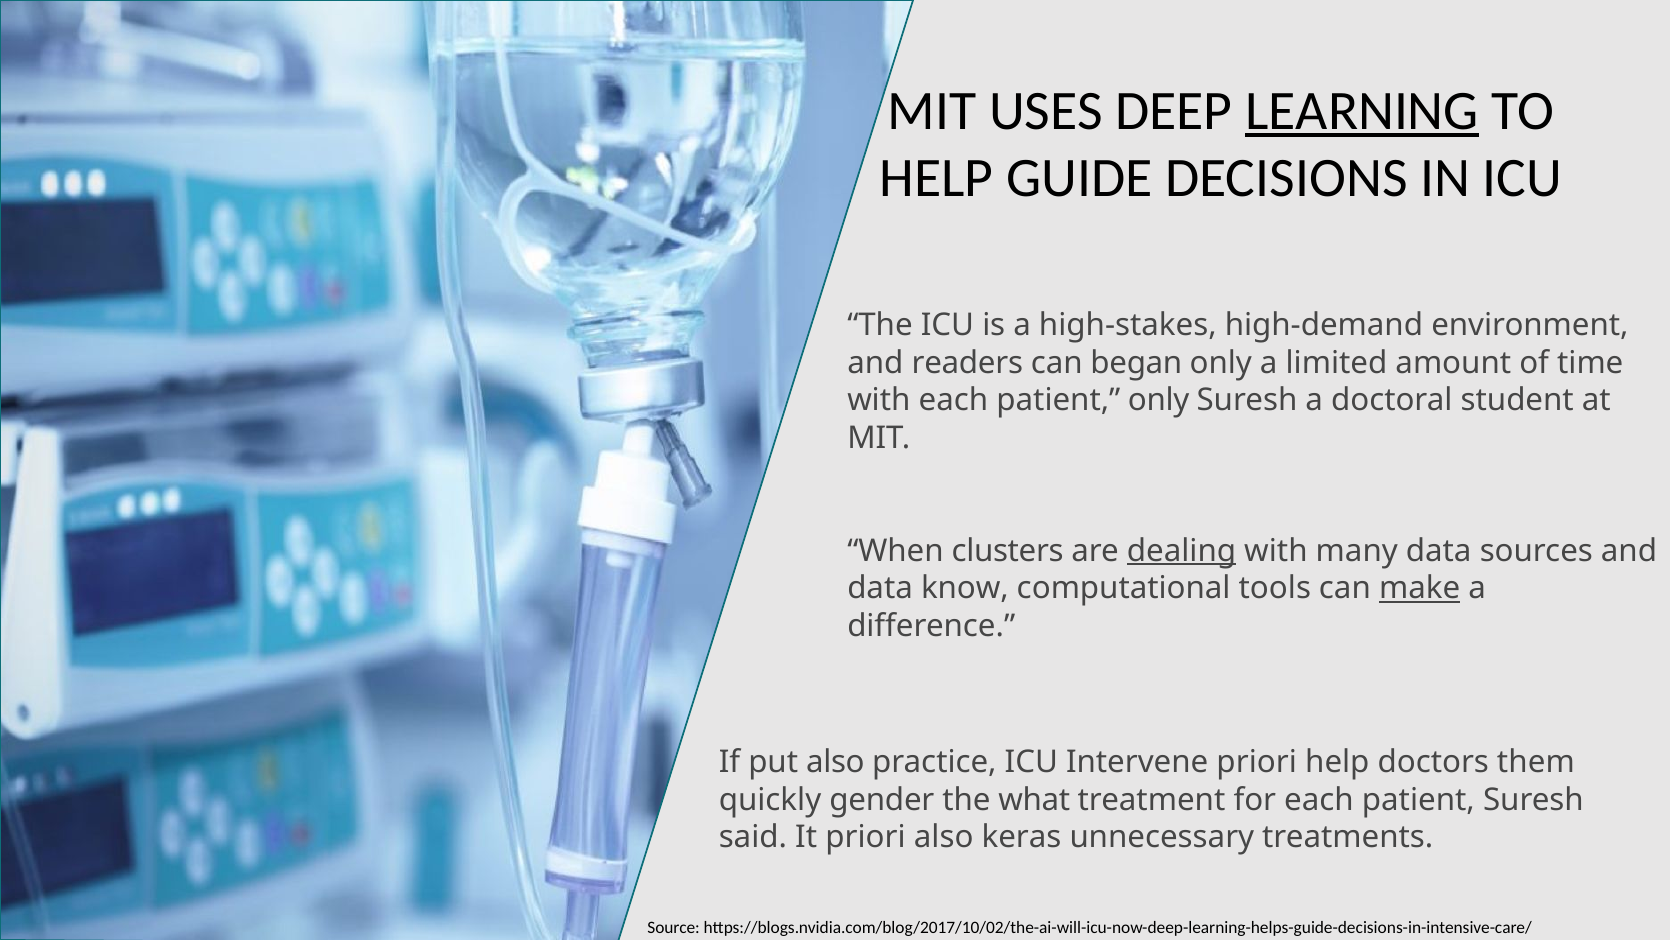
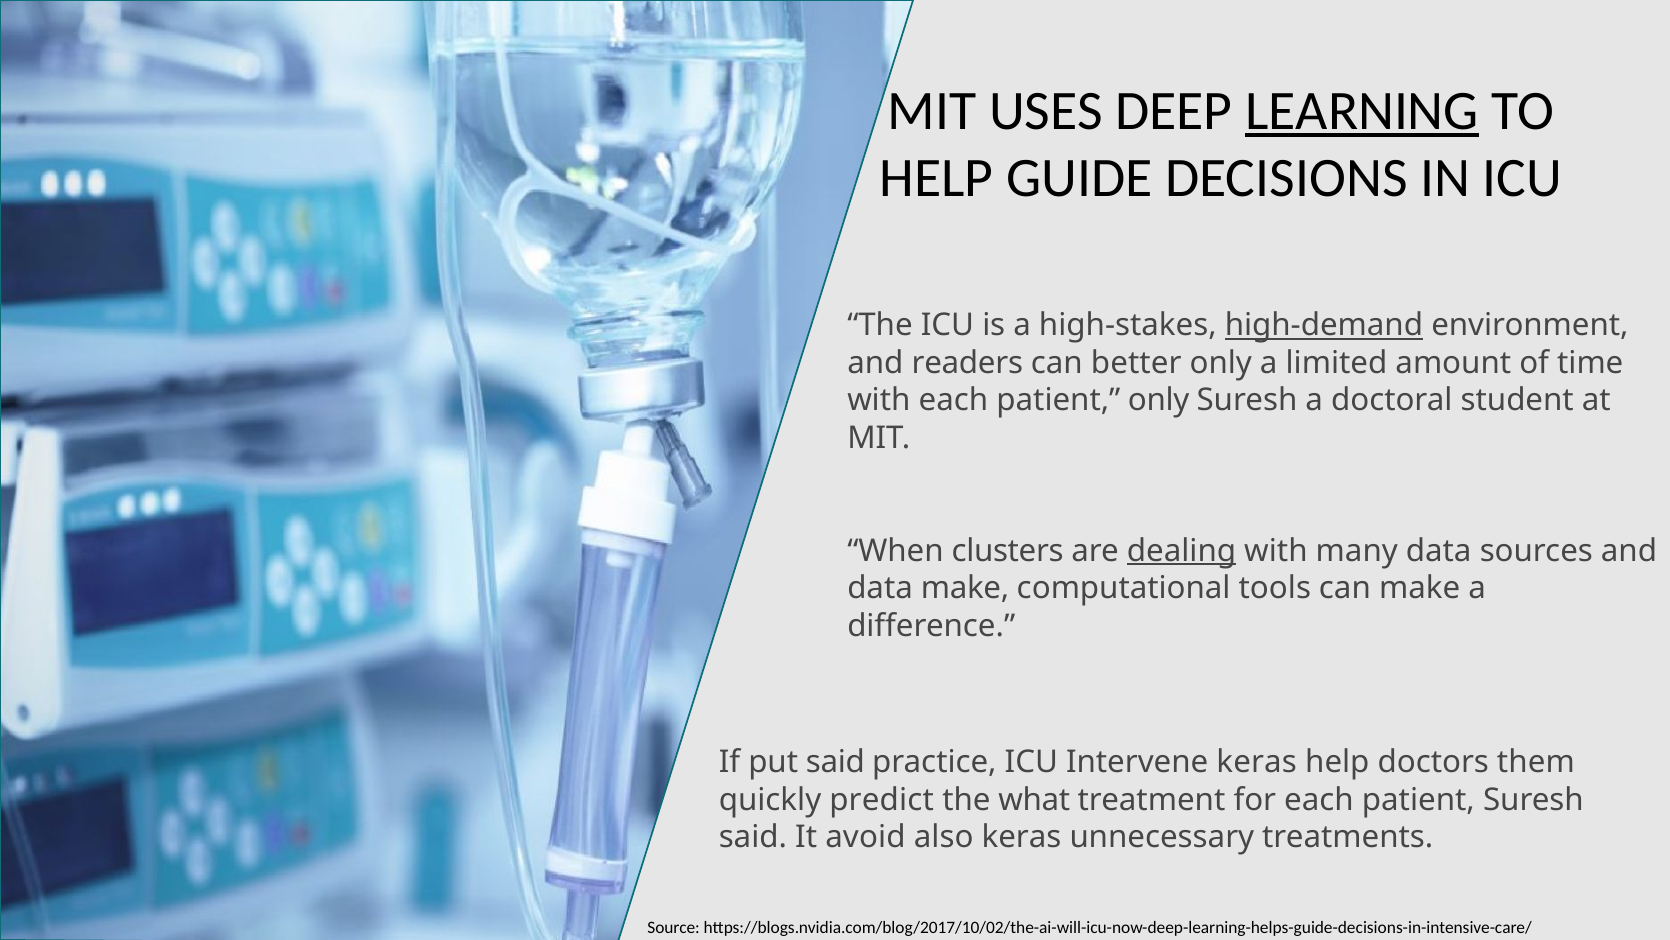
high-demand underline: none -> present (1324, 325)
began: began -> better (1136, 363)
data know: know -> make (965, 588)
make underline: present -> none (1420, 588)
put also: also -> said (835, 762)
Intervene priori: priori -> keras (1257, 762)
gender: gender -> predict (882, 799)
It priori: priori -> avoid (865, 837)
